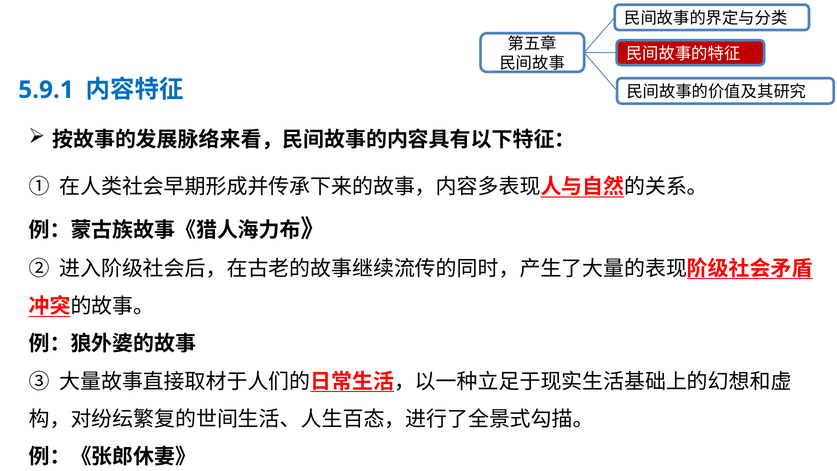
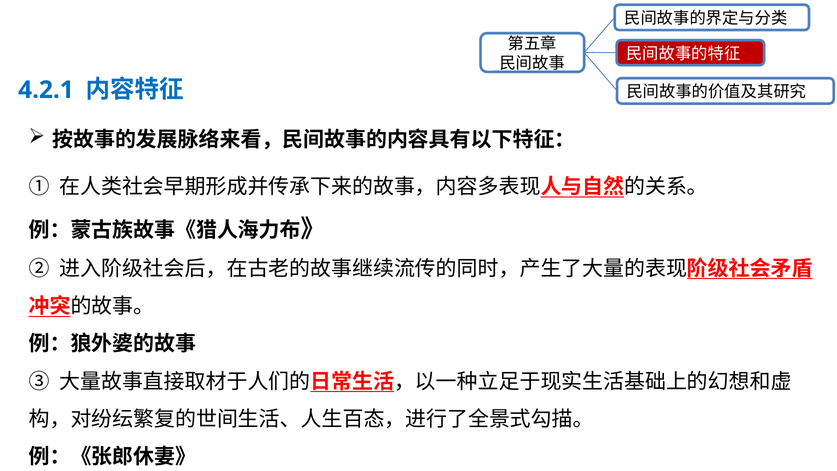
5.9.1: 5.9.1 -> 4.2.1 (46, 90)
